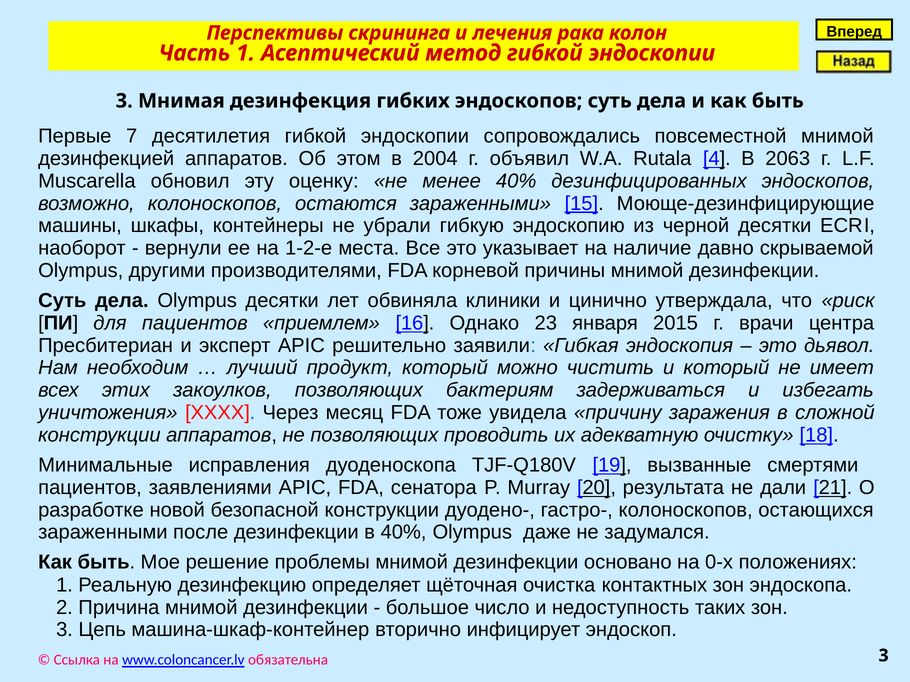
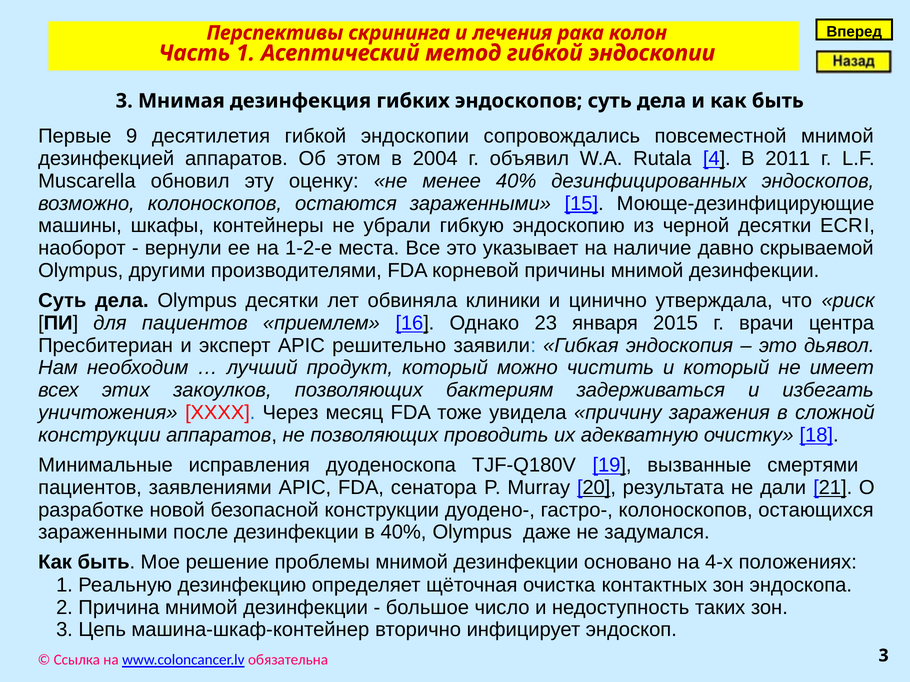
7: 7 -> 9 (132, 136)
2063: 2063 -> 2011 (788, 159)
0-х: 0-х -> 4-х (719, 563)
